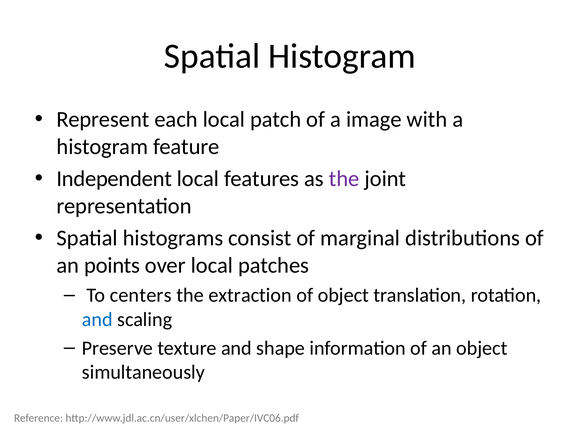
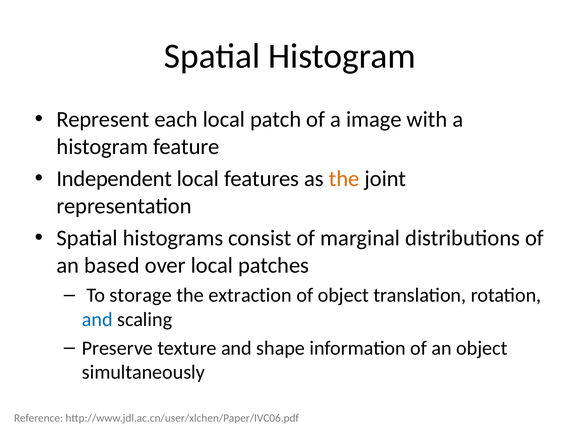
the colour: purple -> orange (344, 179)
points: points -> based (112, 265)
centers: centers -> storage (141, 295)
